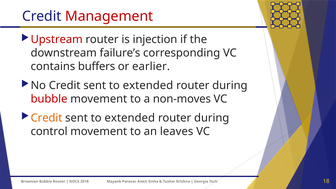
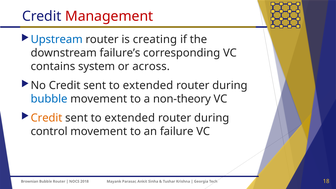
Upstream colour: red -> blue (57, 39)
injection: injection -> creating (155, 39)
buffers: buffers -> system (97, 66)
earlier: earlier -> across (151, 66)
bubble colour: red -> blue (49, 99)
non-moves: non-moves -> non-theory (182, 99)
leaves: leaves -> failure (177, 131)
